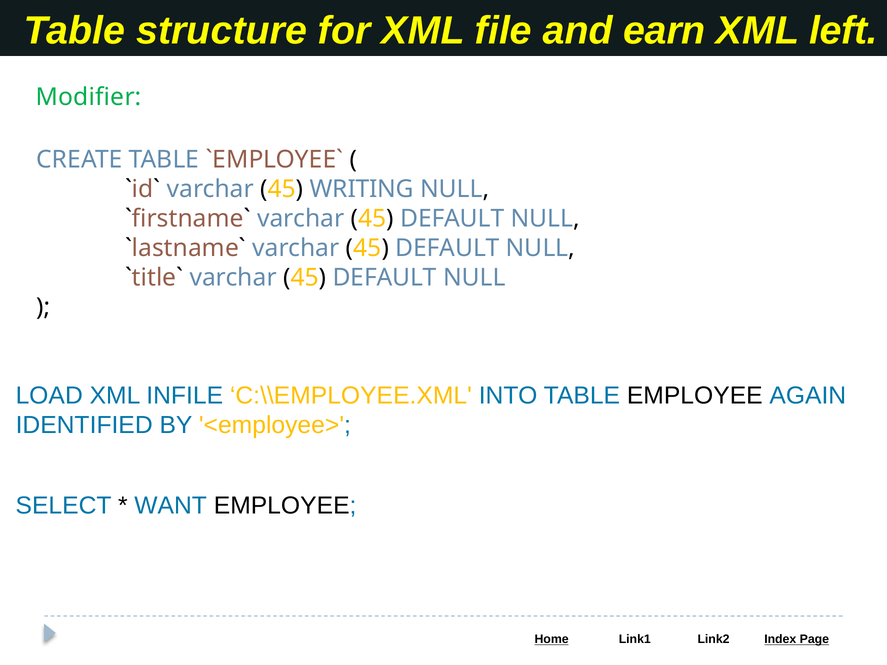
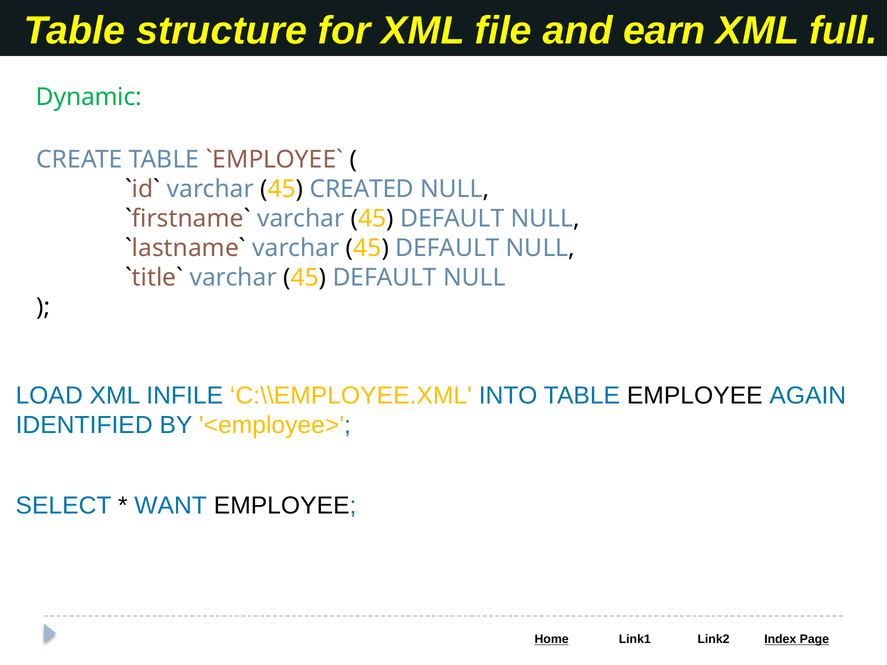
left: left -> full (843, 31)
Modifier: Modifier -> Dynamic (89, 97)
WRITING: WRITING -> CREATED (362, 189)
